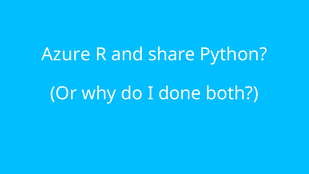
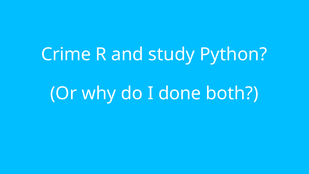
Azure: Azure -> Crime (66, 54)
share: share -> study (172, 54)
